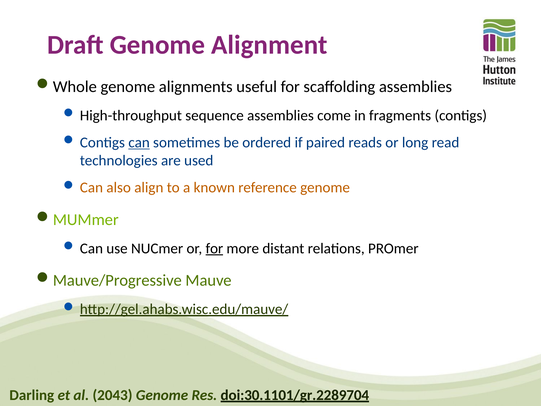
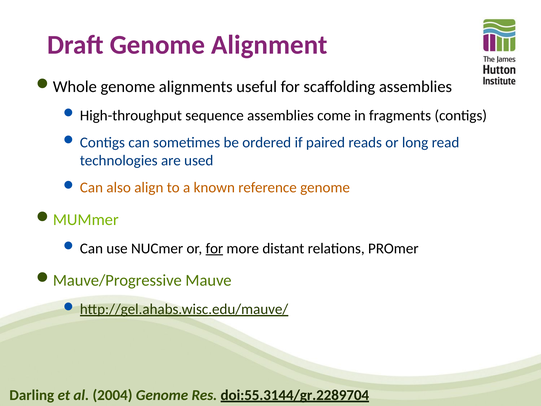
can underline: present -> none (139, 142)
2043: 2043 -> 2004 (112, 395)
doi:30.1101/gr.2289704: doi:30.1101/gr.2289704 -> doi:55.3144/gr.2289704 (295, 395)
